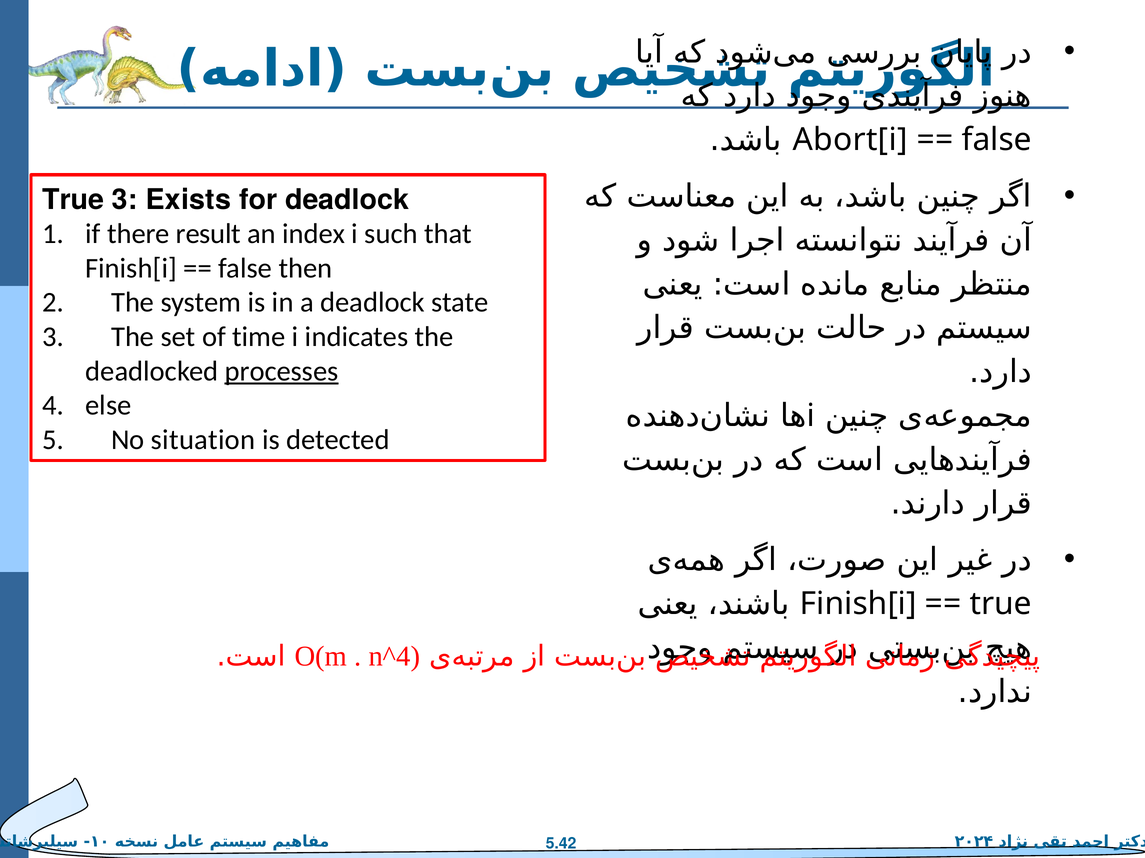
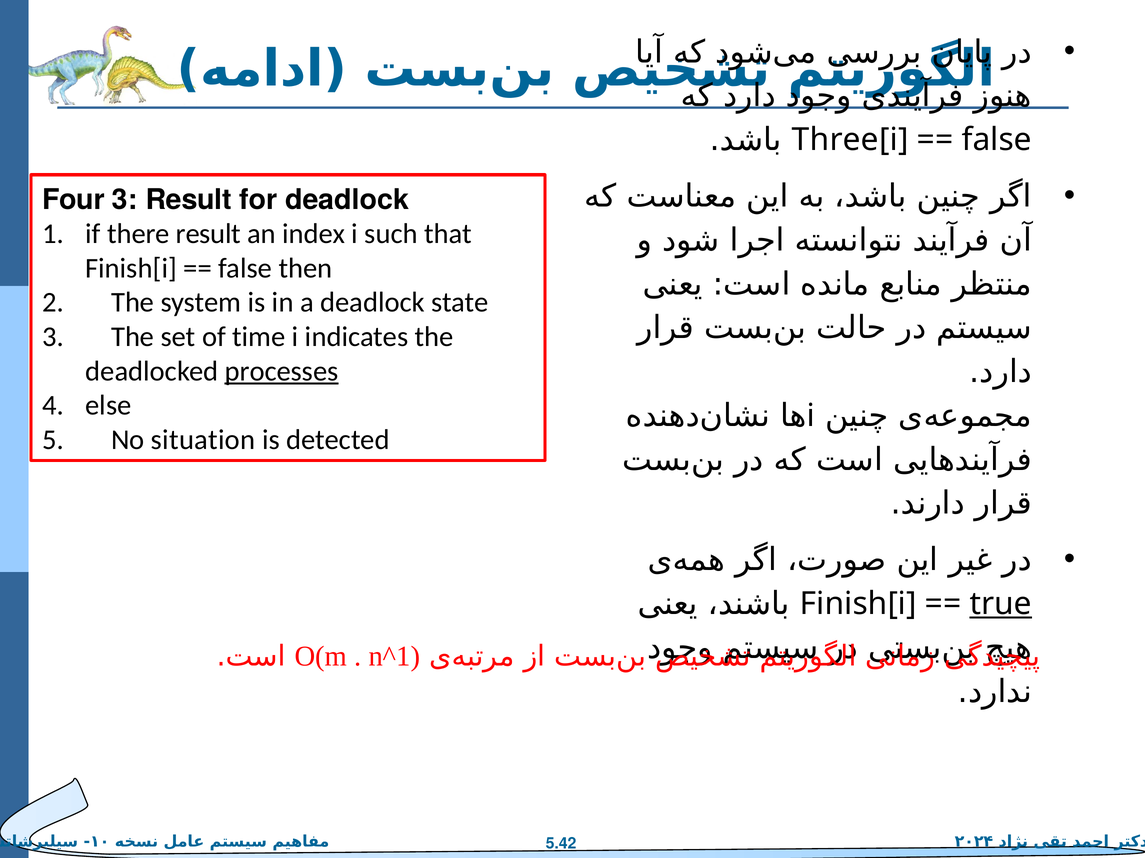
Abort[i: Abort[i -> Three[i (850, 140)
True: True -> Four (73, 200)
3 Exists: Exists -> Result (189, 200)
true underline: none -> present (1001, 604)
n^4: n^4 -> n^1 (394, 657)
